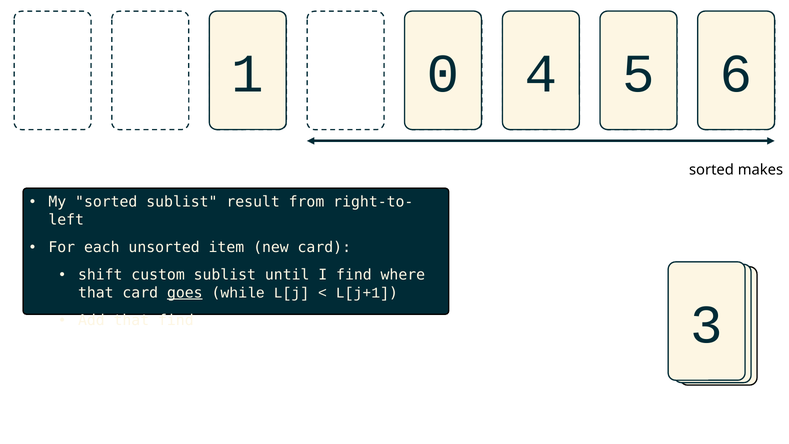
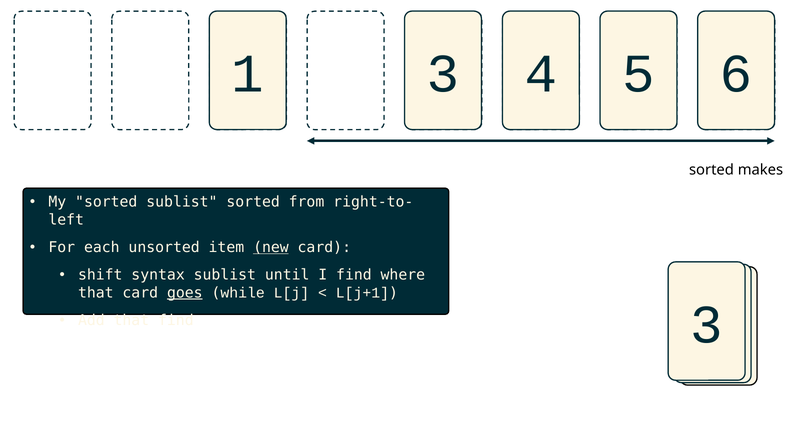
1 0: 0 -> 3 (443, 74)
sublist result: result -> sorted (253, 202)
new underline: none -> present (271, 247)
custom: custom -> syntax (158, 275)
